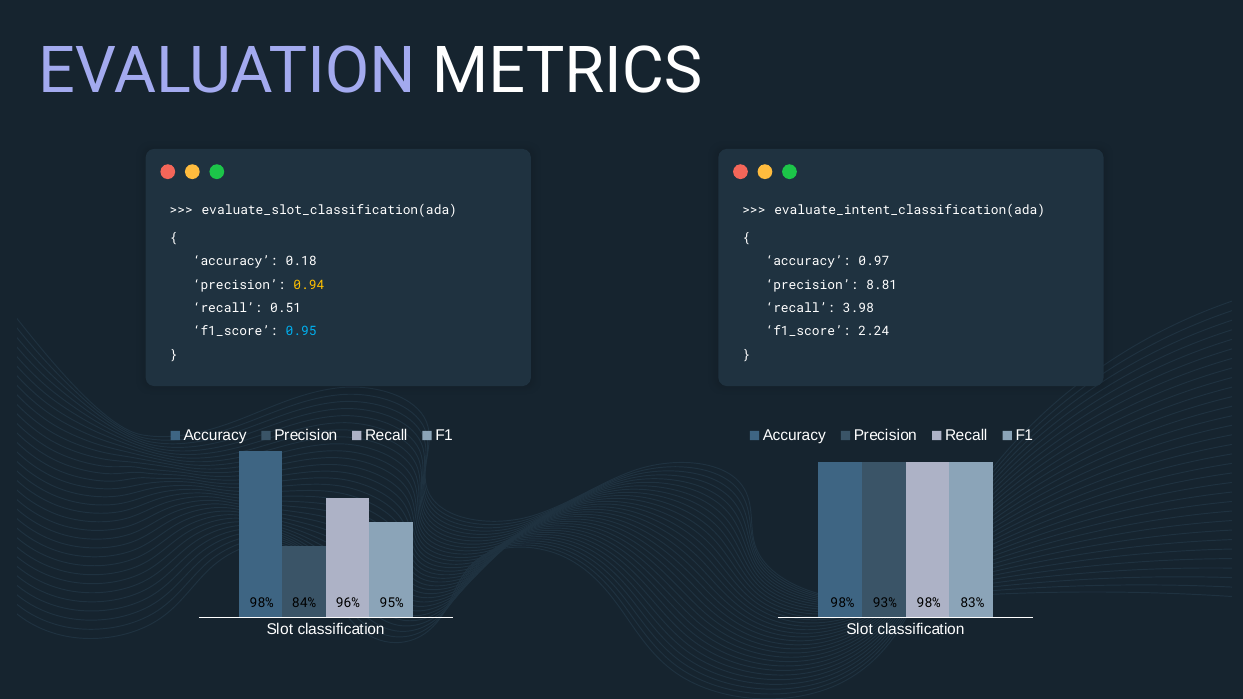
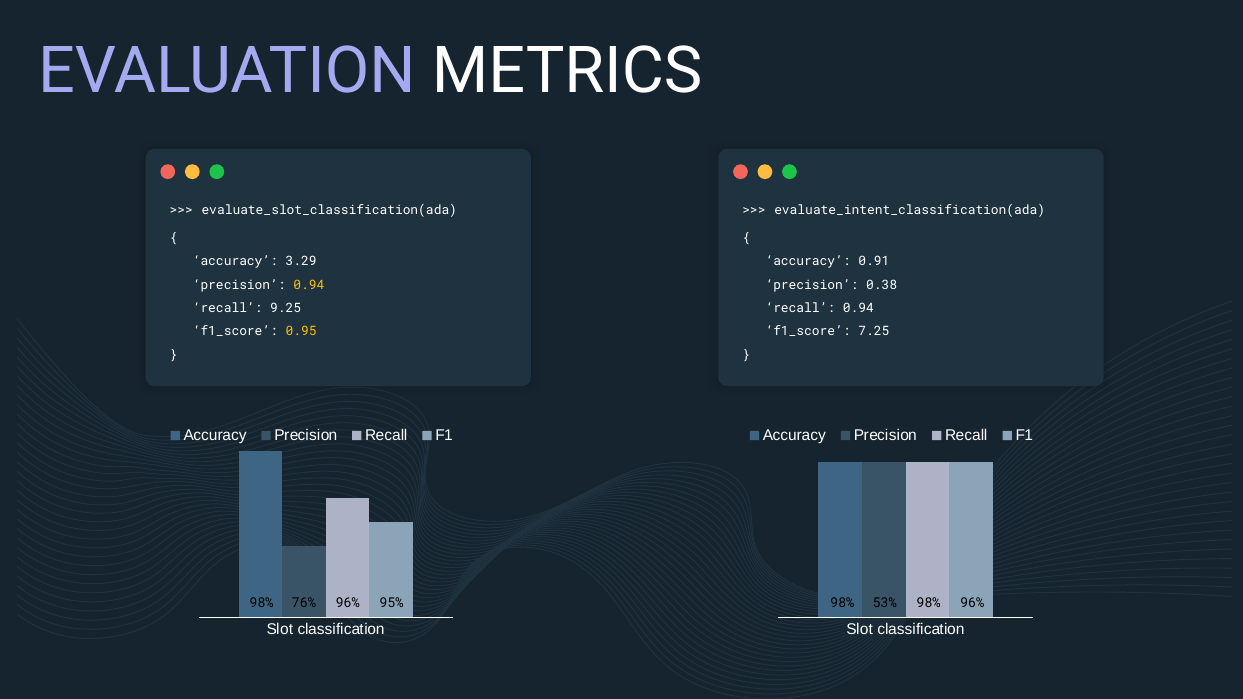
0.18: 0.18 -> 3.29 (301, 262)
0.97: 0.97 -> 0.91 (874, 262)
8.81: 8.81 -> 0.38 (882, 285)
0.51: 0.51 -> 9.25 (286, 308)
recall 3.98: 3.98 -> 0.94 (858, 308)
0.95 colour: light blue -> yellow (301, 332)
2.24: 2.24 -> 7.25 (874, 332)
84%: 84% -> 76% (304, 604)
93%: 93% -> 53% (885, 604)
98% 83%: 83% -> 96% (972, 604)
